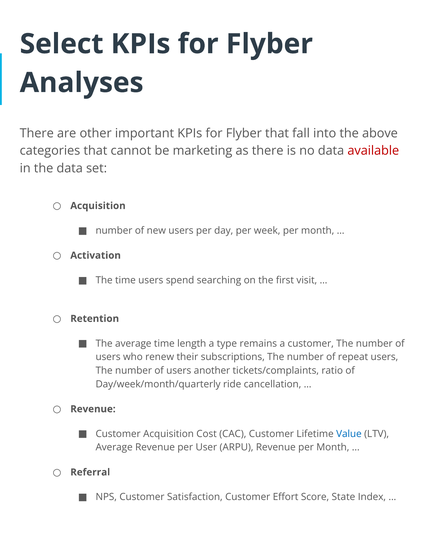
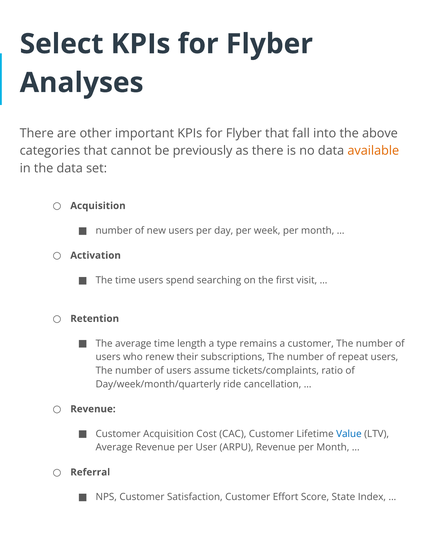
marketing: marketing -> previously (203, 151)
available colour: red -> orange (373, 151)
another: another -> assume (212, 370)
